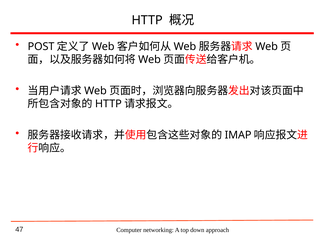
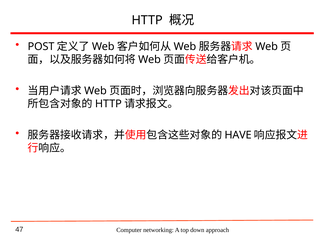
IMAP: IMAP -> HAVE (238, 135)
